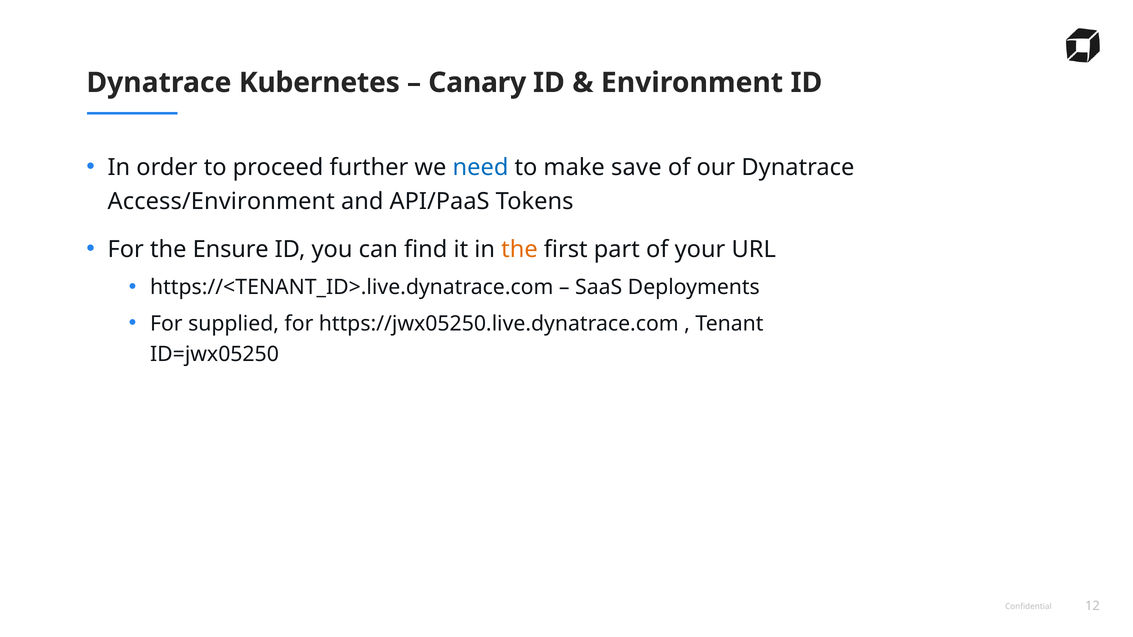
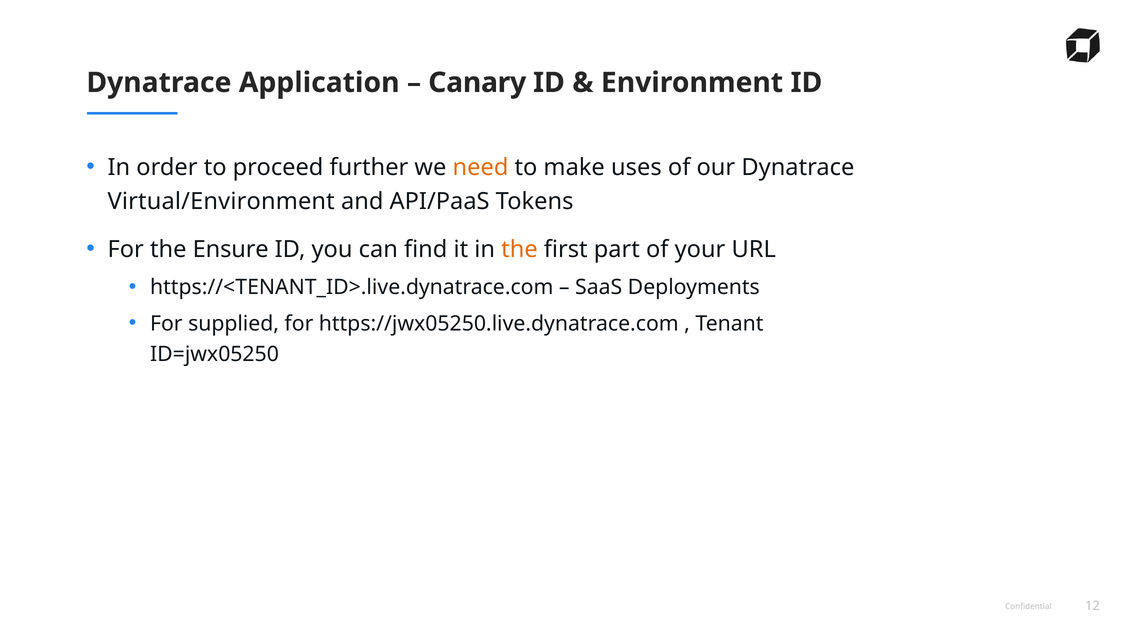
Kubernetes: Kubernetes -> Application (319, 83)
need colour: blue -> orange (480, 167)
save: save -> uses (636, 167)
Access/Environment: Access/Environment -> Virtual/Environment (221, 201)
